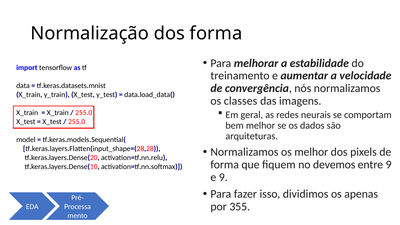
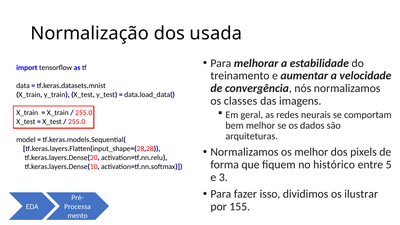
dos forma: forma -> usada (216, 34)
devemos: devemos -> histórico (334, 165)
entre 9: 9 -> 5 (389, 165)
e 9: 9 -> 3 (223, 177)
apenas: apenas -> ilustrar (361, 194)
355: 355 -> 155 (240, 207)
